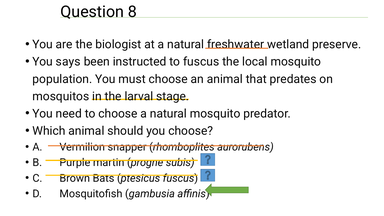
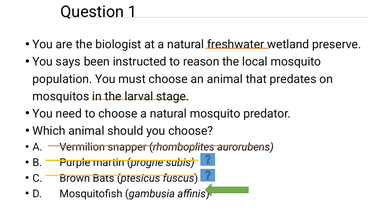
8: 8 -> 1 (132, 12)
to fuscus: fuscus -> reason (201, 62)
